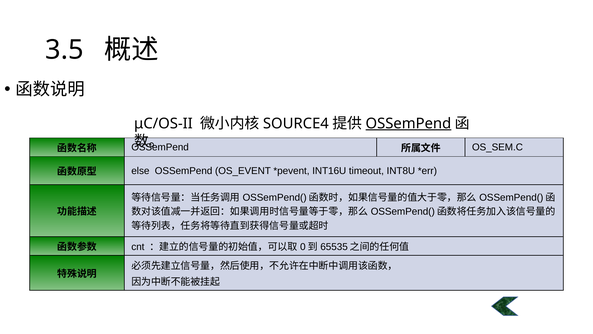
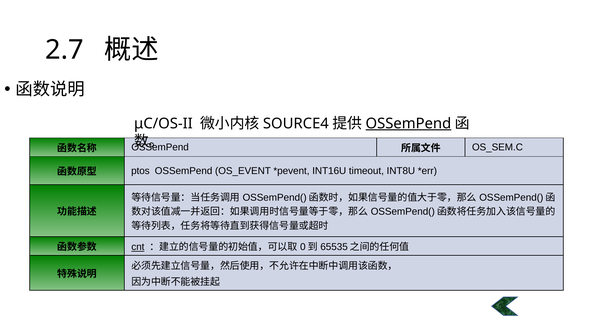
3.5: 3.5 -> 2.7 (64, 50)
else: else -> ptos (140, 171)
cnt underline: none -> present (138, 247)
